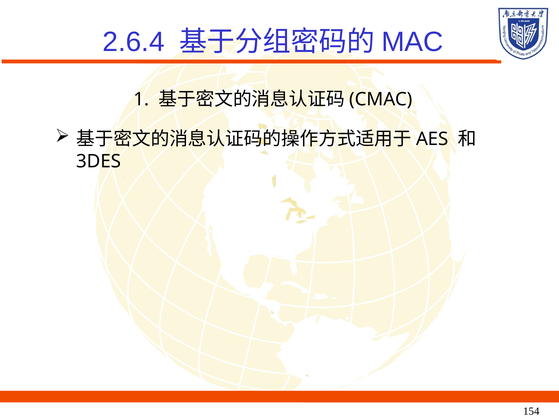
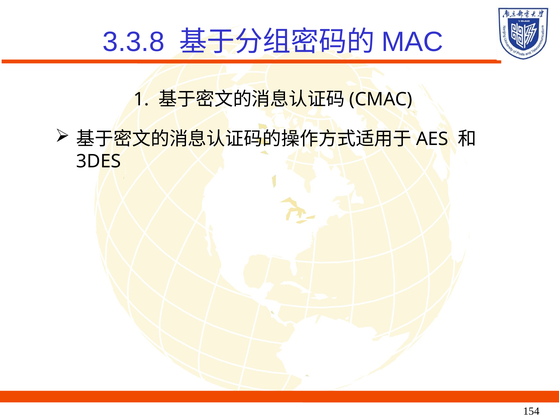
2.6.4: 2.6.4 -> 3.3.8 (134, 42)
